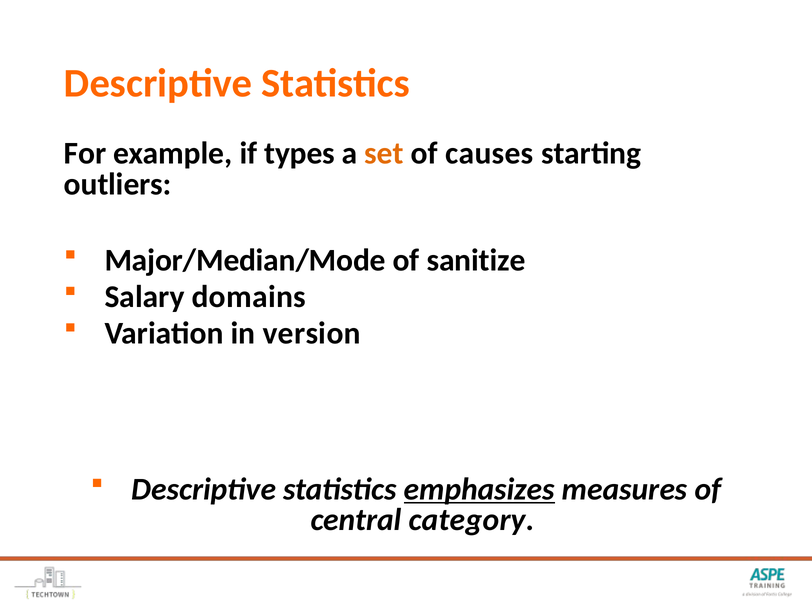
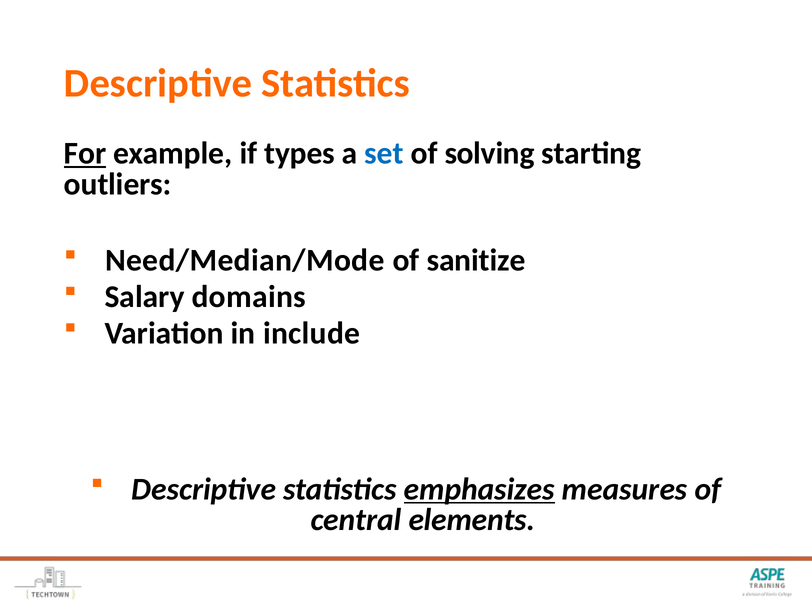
For underline: none -> present (85, 154)
set colour: orange -> blue (384, 154)
causes: causes -> solving (490, 154)
Major/Median/Mode: Major/Median/Mode -> Need/Median/Mode (245, 260)
version: version -> include (312, 333)
category: category -> elements (472, 520)
